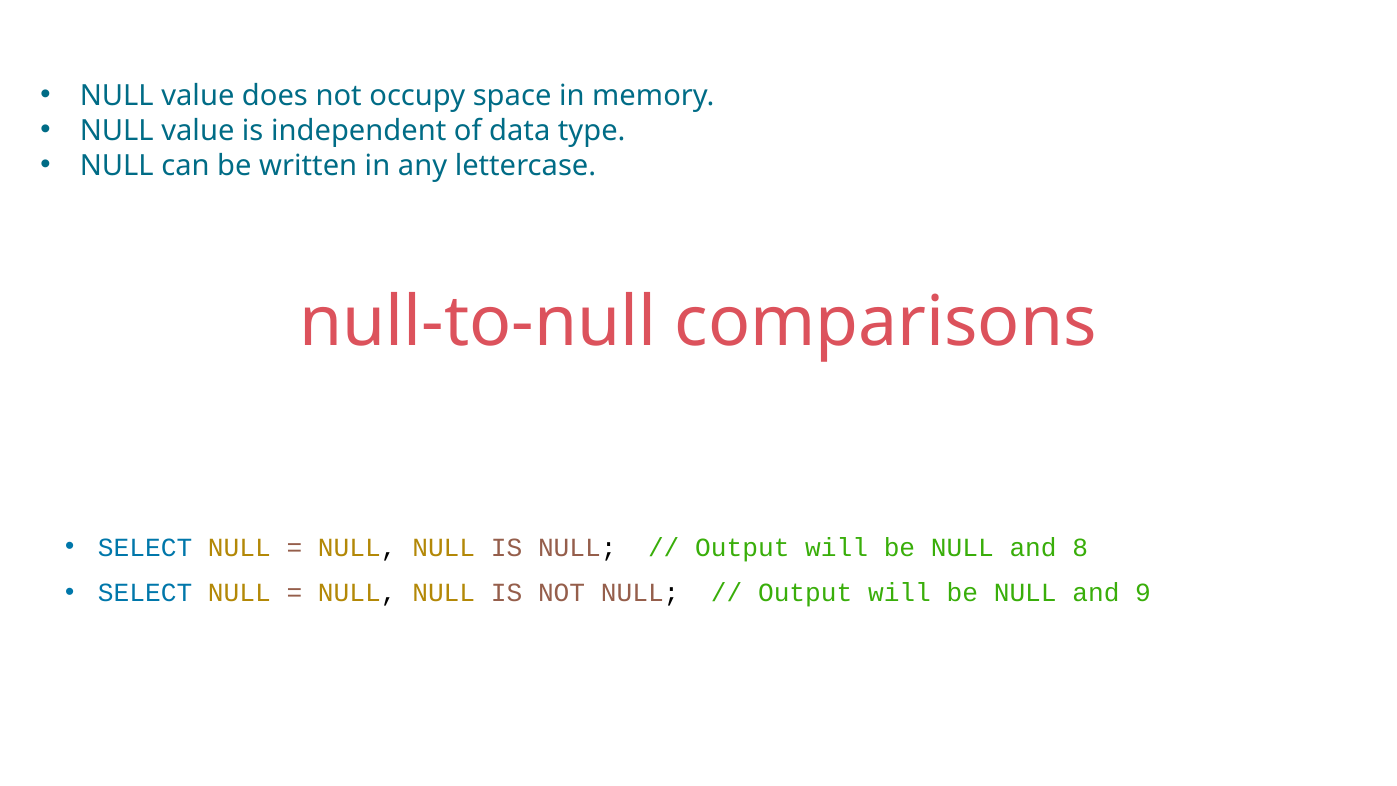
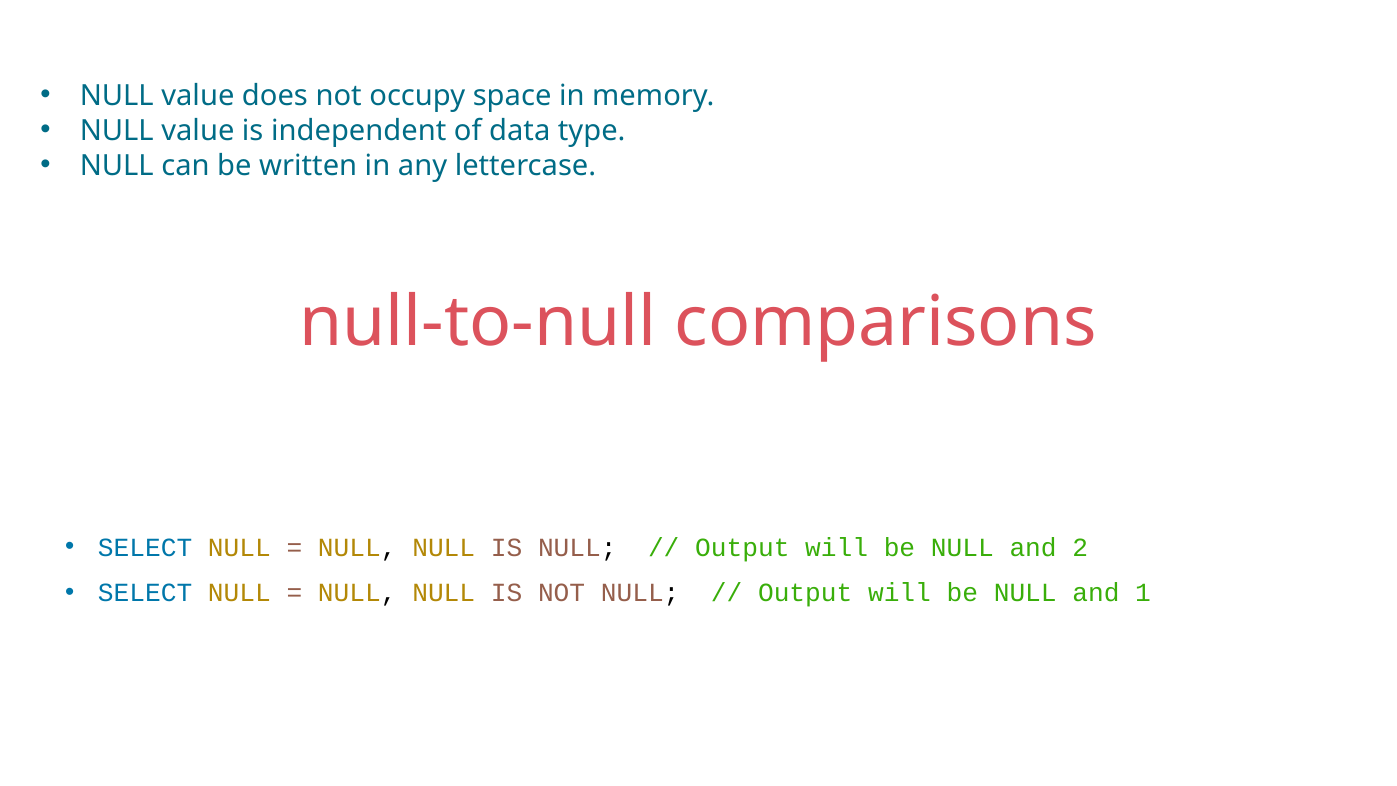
8: 8 -> 2 (1080, 548)
9: 9 -> 1 (1143, 593)
